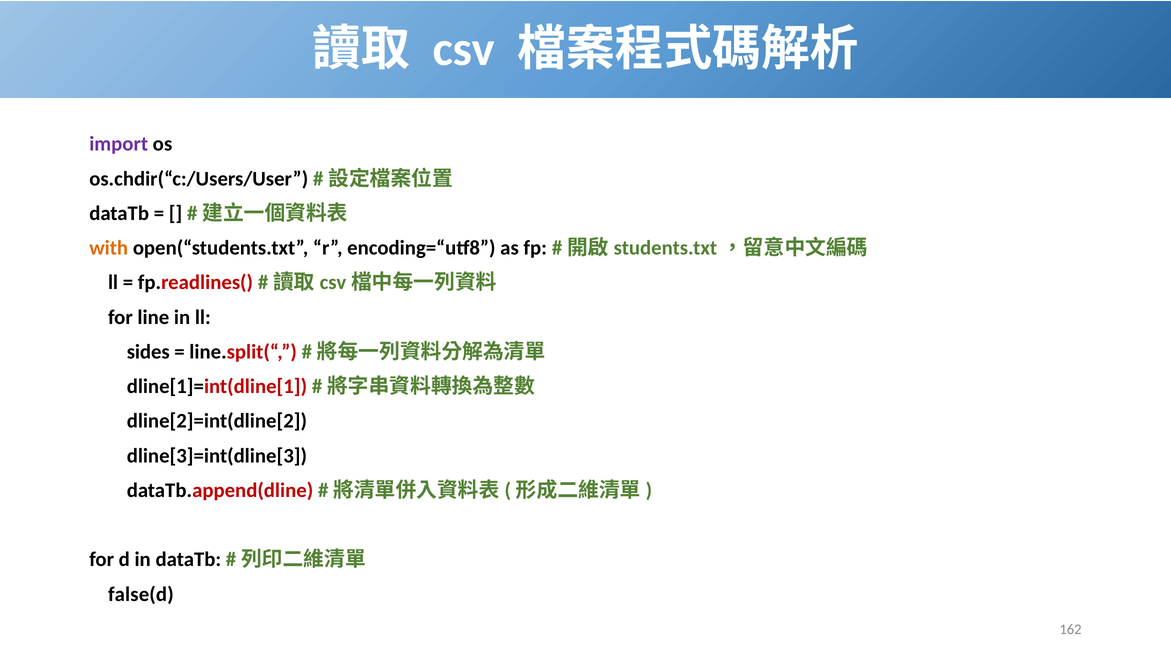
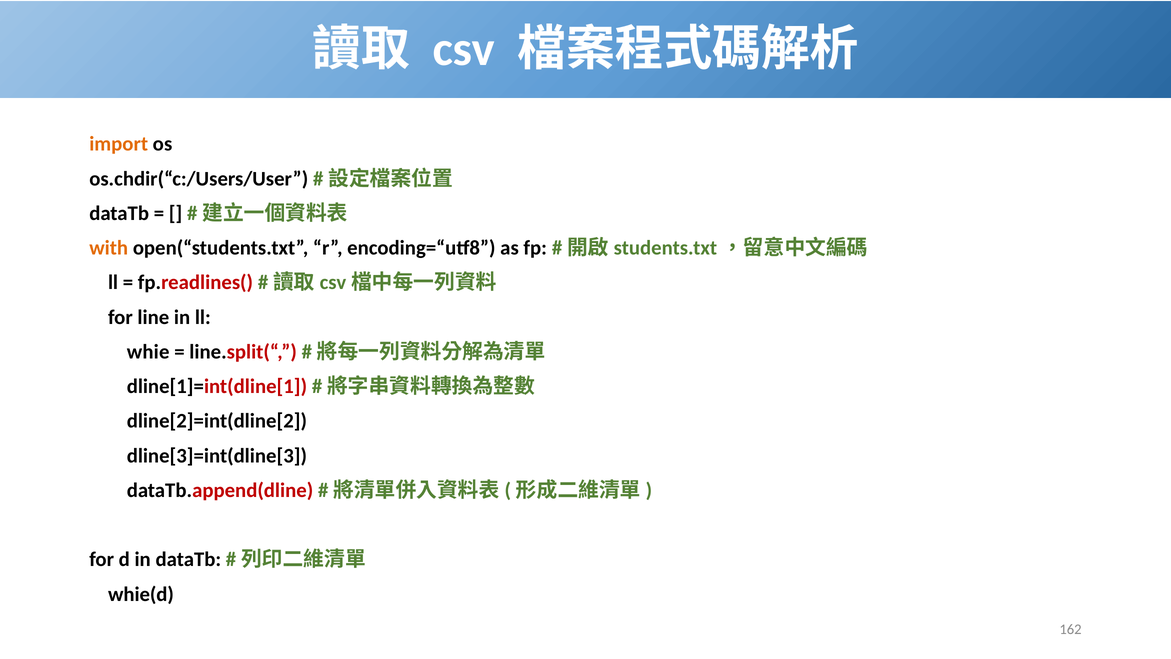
import colour: purple -> orange (119, 144)
sides: sides -> whie (148, 352)
false(d: false(d -> whie(d (141, 594)
